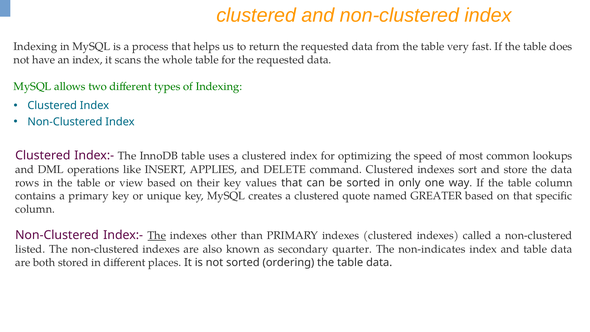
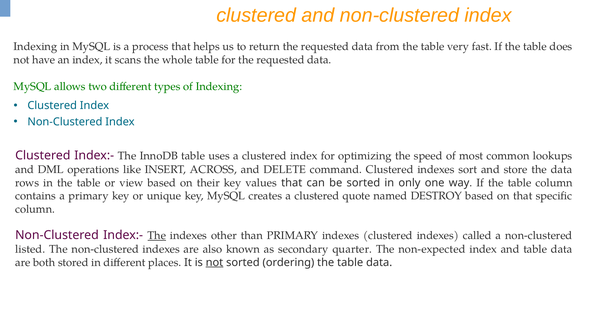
APPLIES: APPLIES -> ACROSS (213, 169)
GREATER: GREATER -> DESTROY (436, 196)
non-indicates: non-indicates -> non-expected (432, 249)
not underline: none -> present (214, 262)
